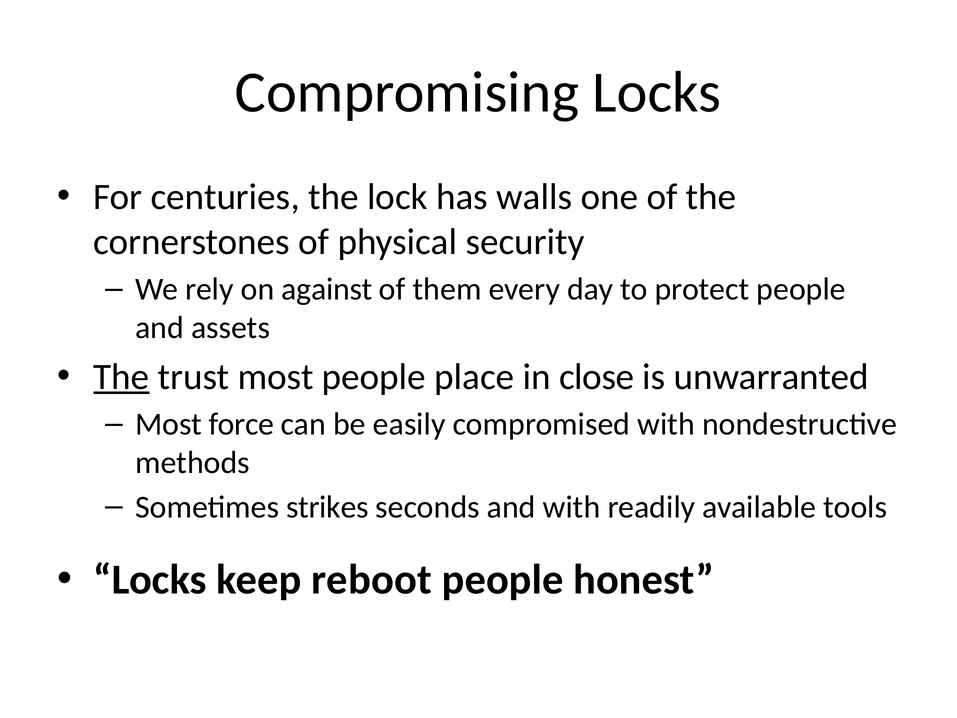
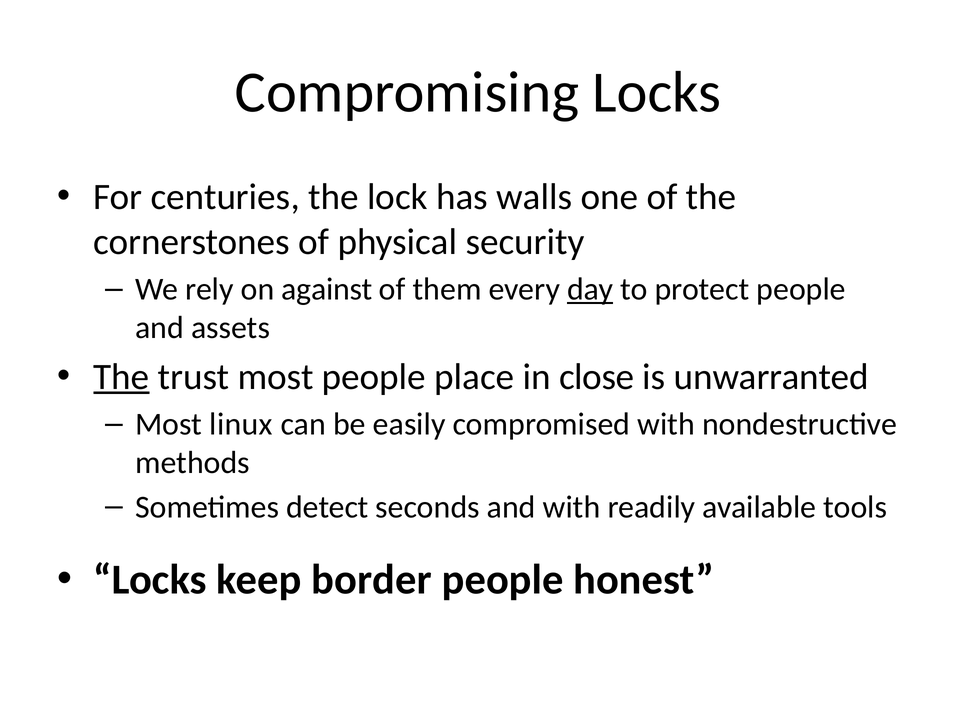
day underline: none -> present (590, 289)
force: force -> linux (241, 424)
strikes: strikes -> detect (327, 507)
reboot: reboot -> border (372, 580)
